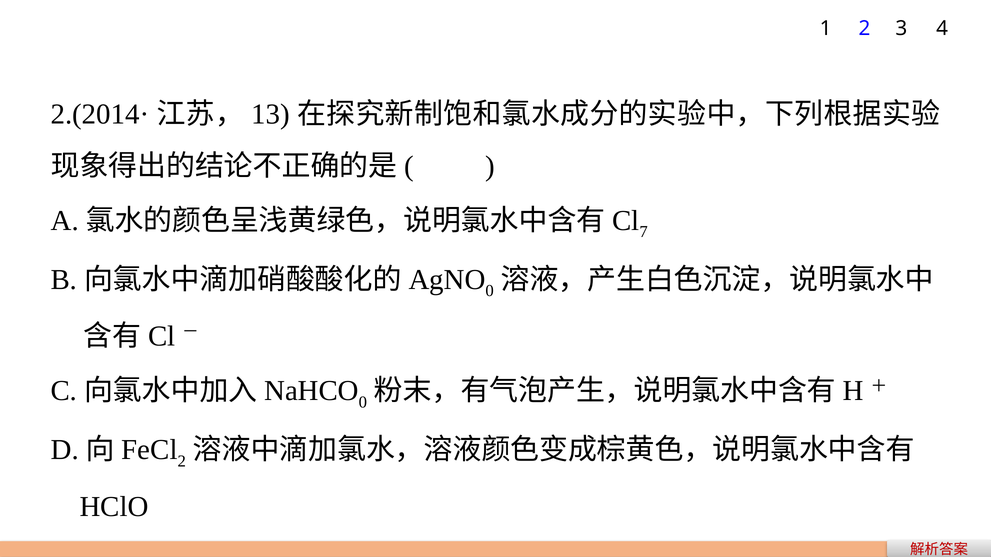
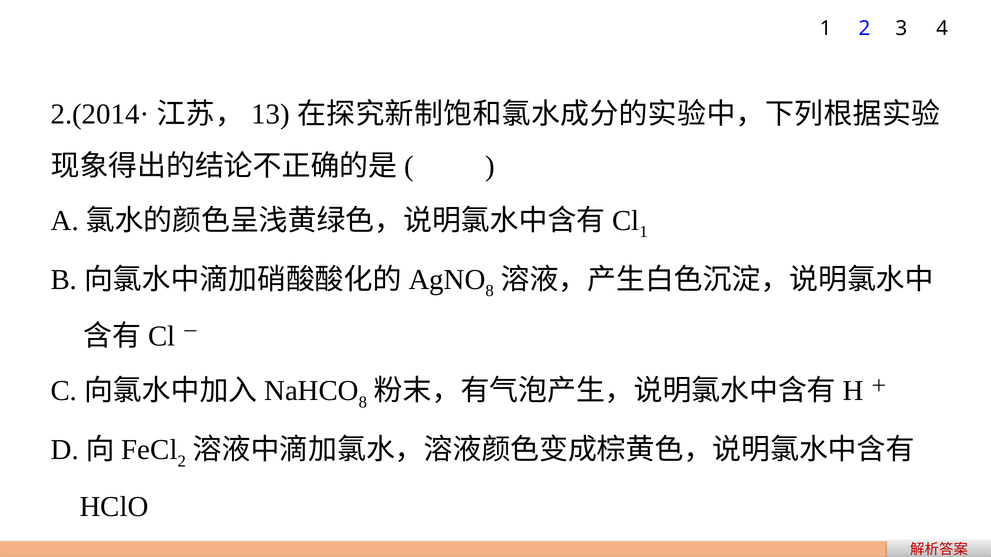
7: 7 -> 1 (644, 232)
0: 0 -> 8 (490, 291)
0: 0 -> 8 (363, 403)
